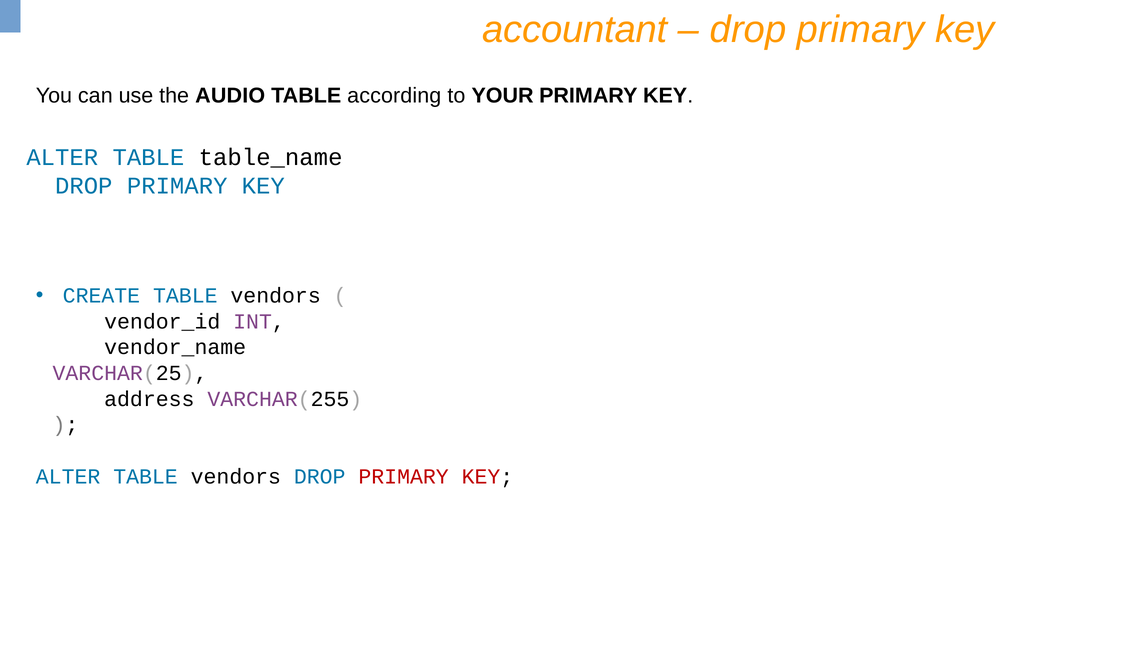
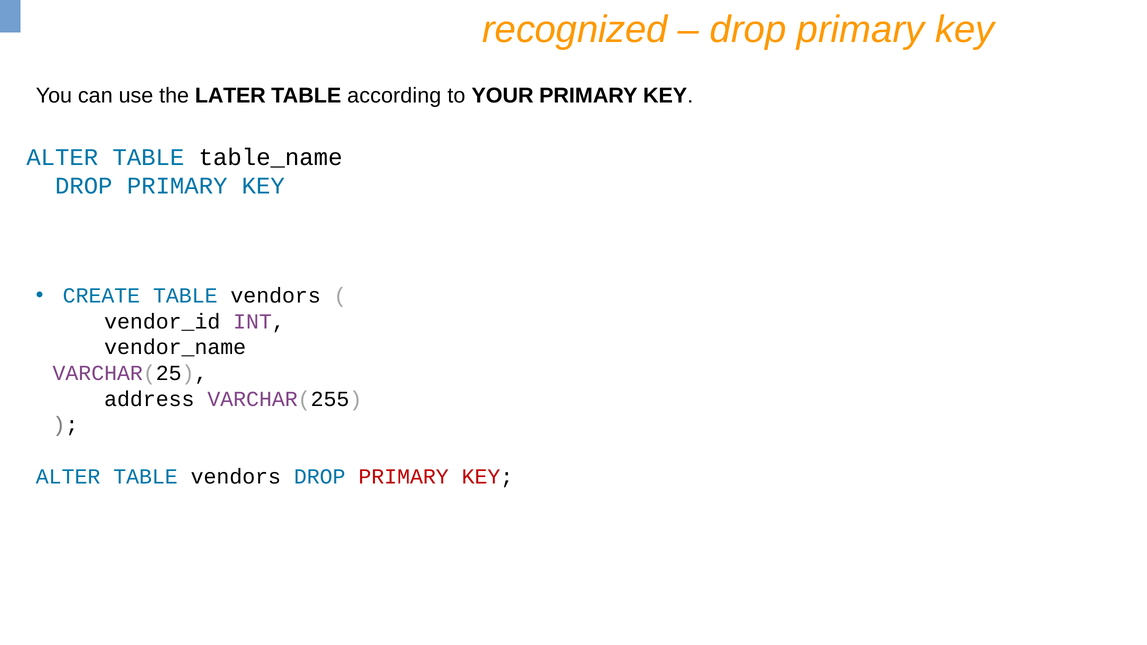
accountant: accountant -> recognized (575, 30)
AUDIO: AUDIO -> LATER (230, 96)
